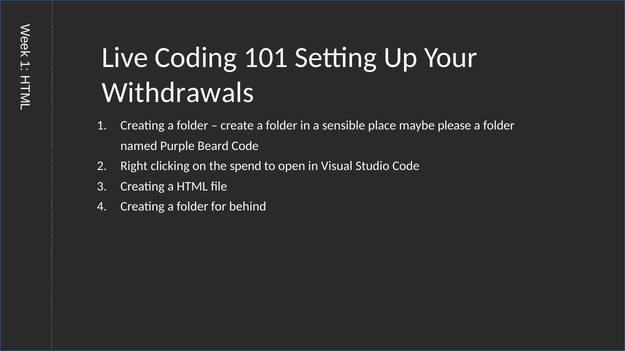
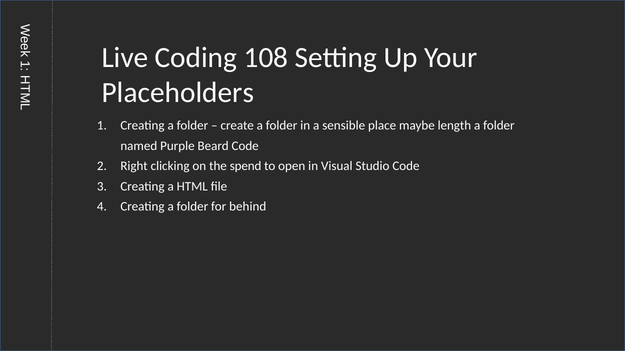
101: 101 -> 108 (266, 58)
Withdrawals: Withdrawals -> Placeholders (178, 93)
please: please -> length (454, 126)
